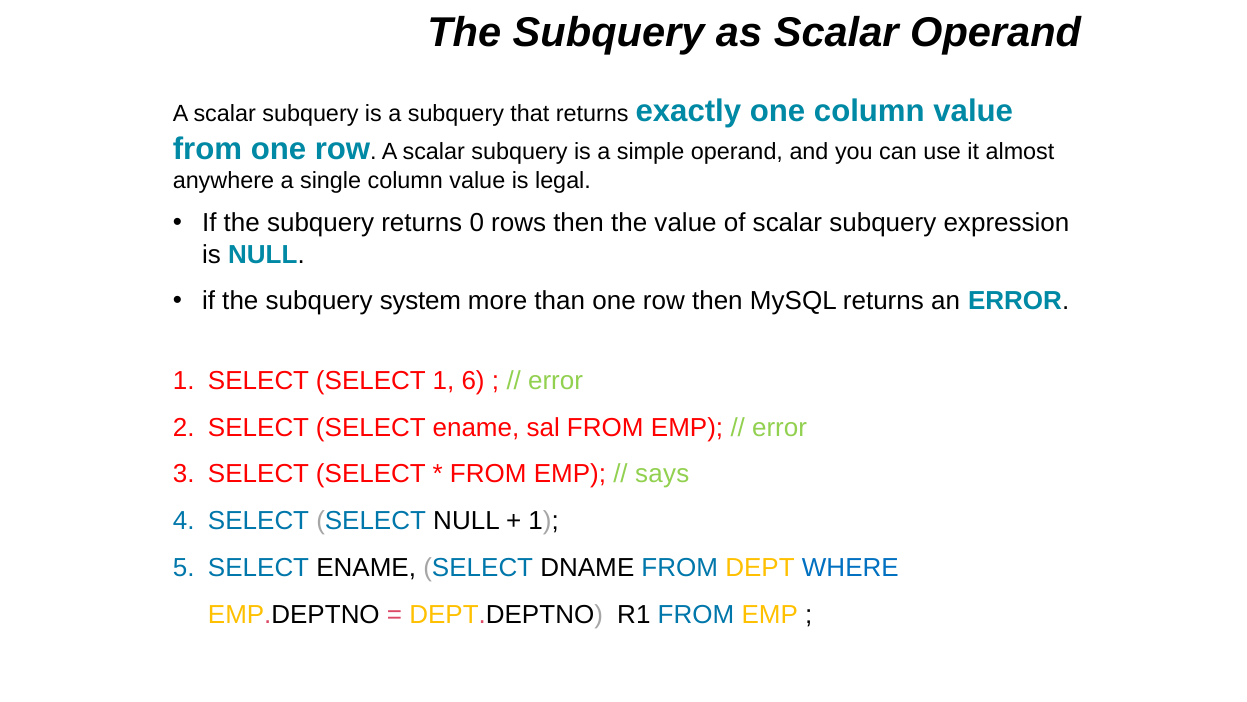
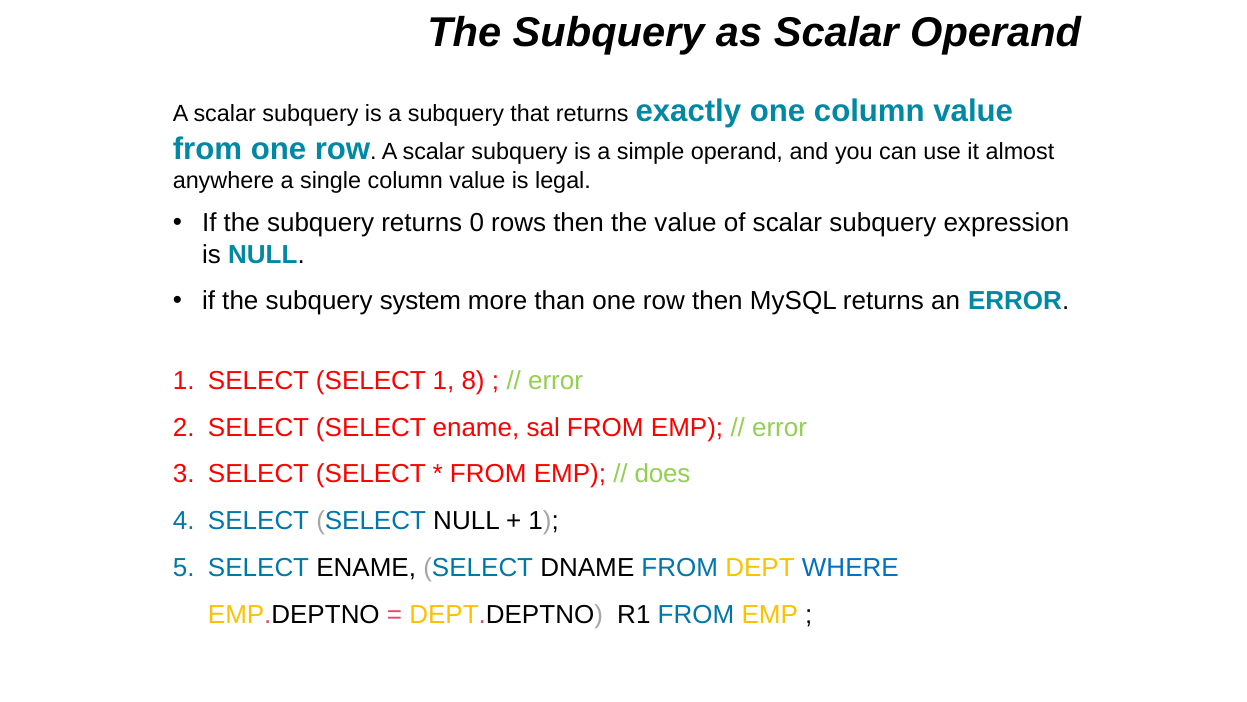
6: 6 -> 8 (473, 381)
says: says -> does (663, 474)
